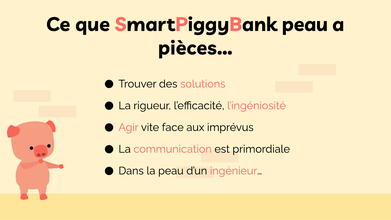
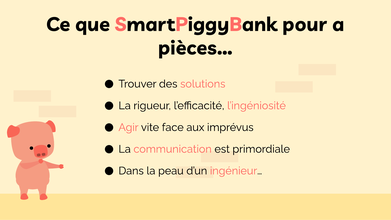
SmartPiggyBank peau: peau -> pour (305, 25)
